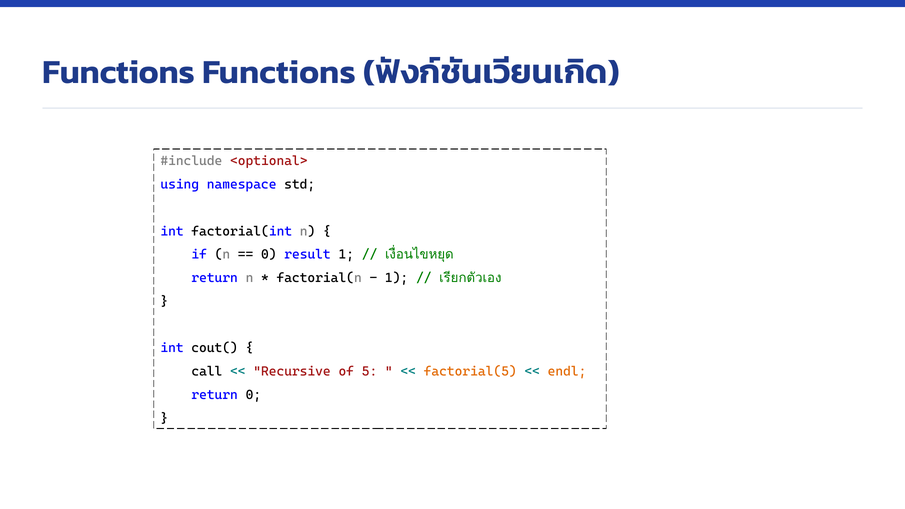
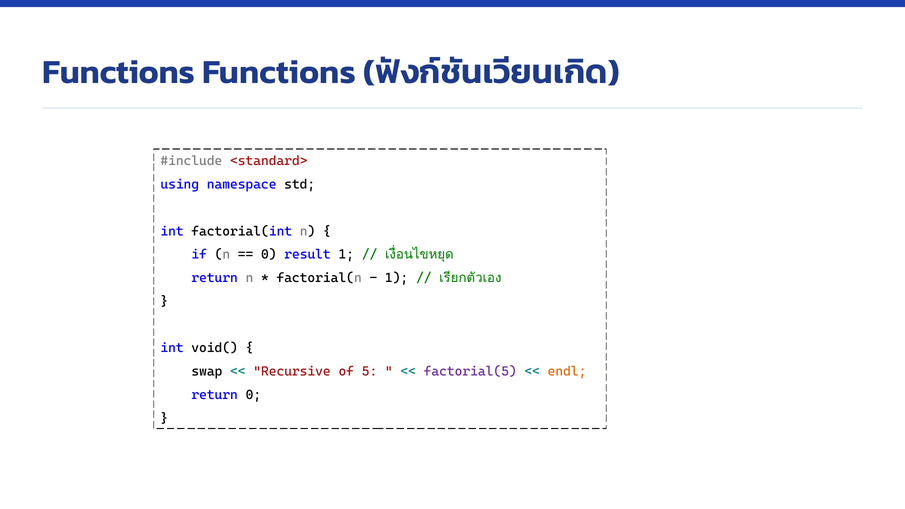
<optional>: <optional> -> <standard> (269, 161)
cout(: cout( -> void( (215, 348)
call: call -> swap (207, 371)
factorial(5 colour: orange -> purple (470, 371)
